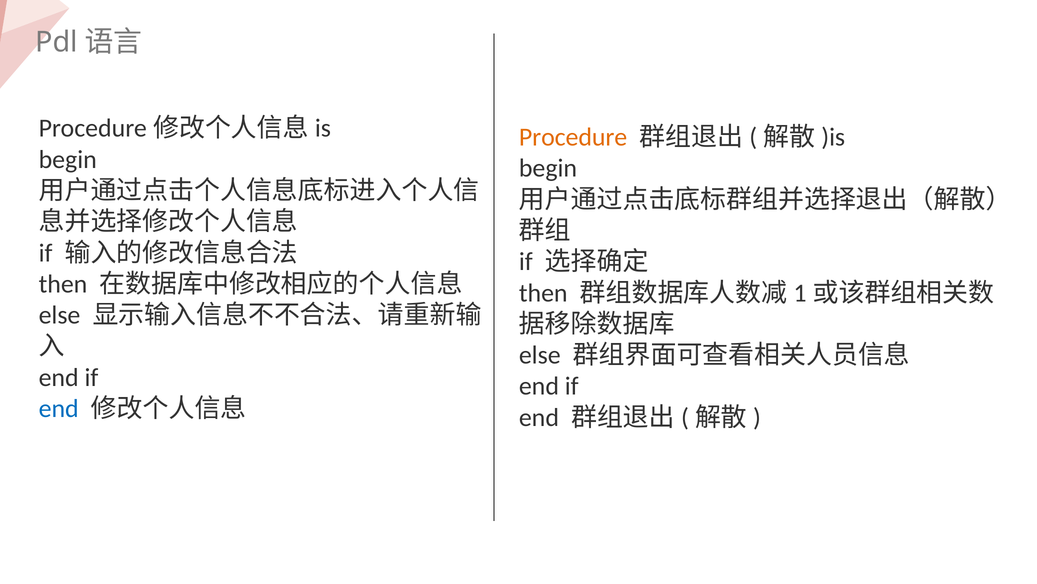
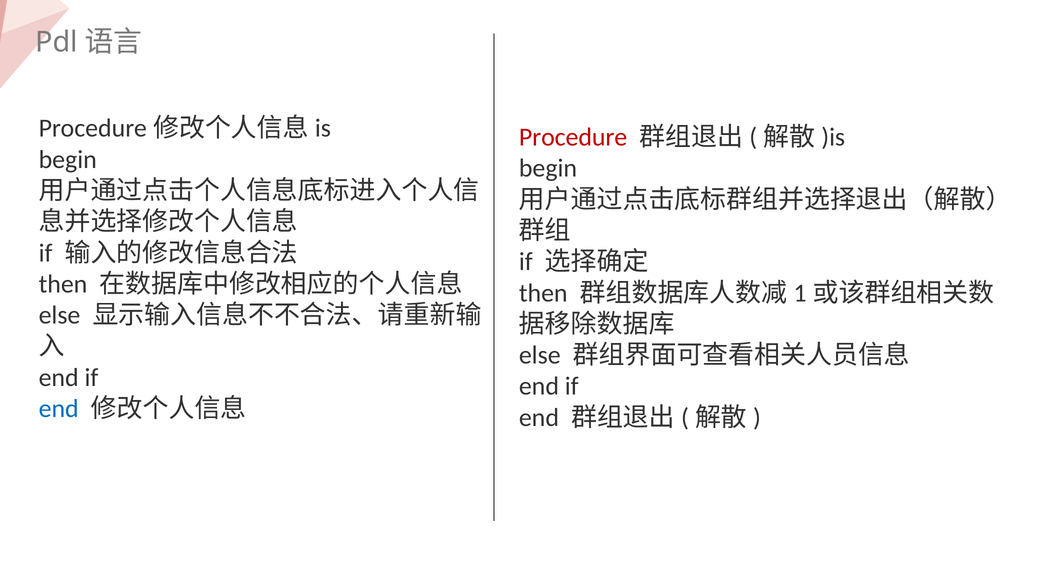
Procedure colour: orange -> red (573, 137)
